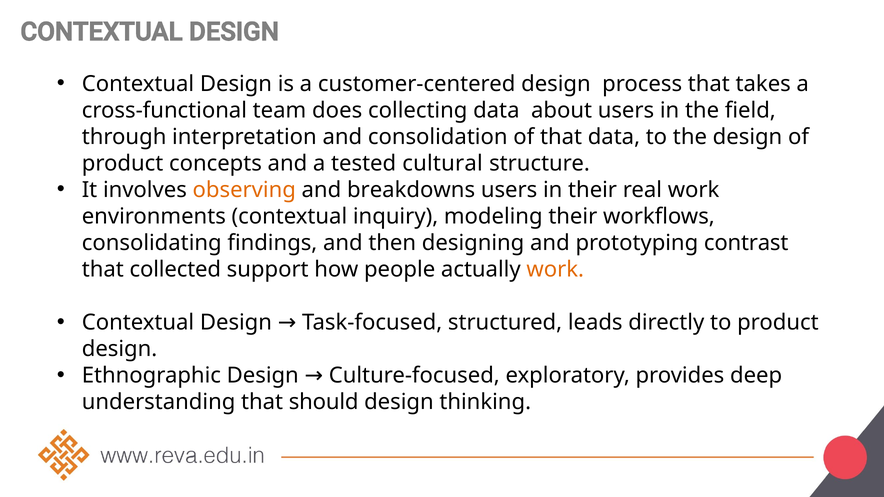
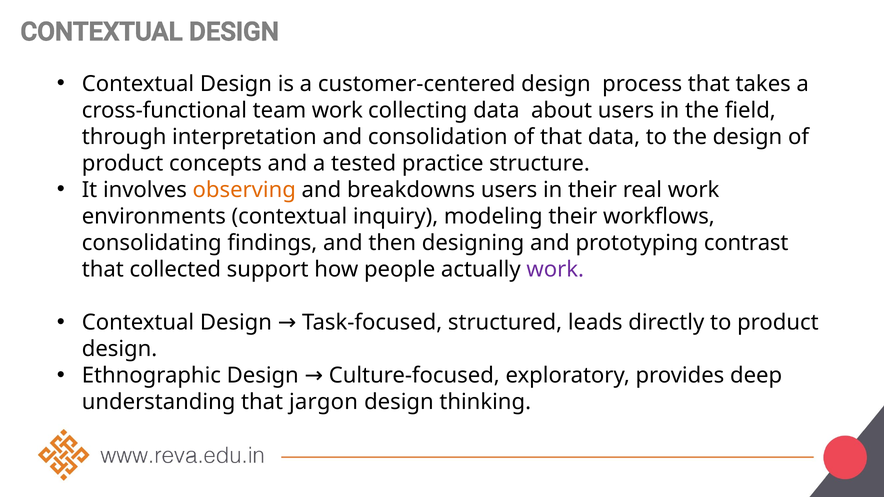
team does: does -> work (337, 110)
cultural: cultural -> practice (443, 163)
work colour: orange -> purple (555, 270)
should: should -> jargon (324, 402)
